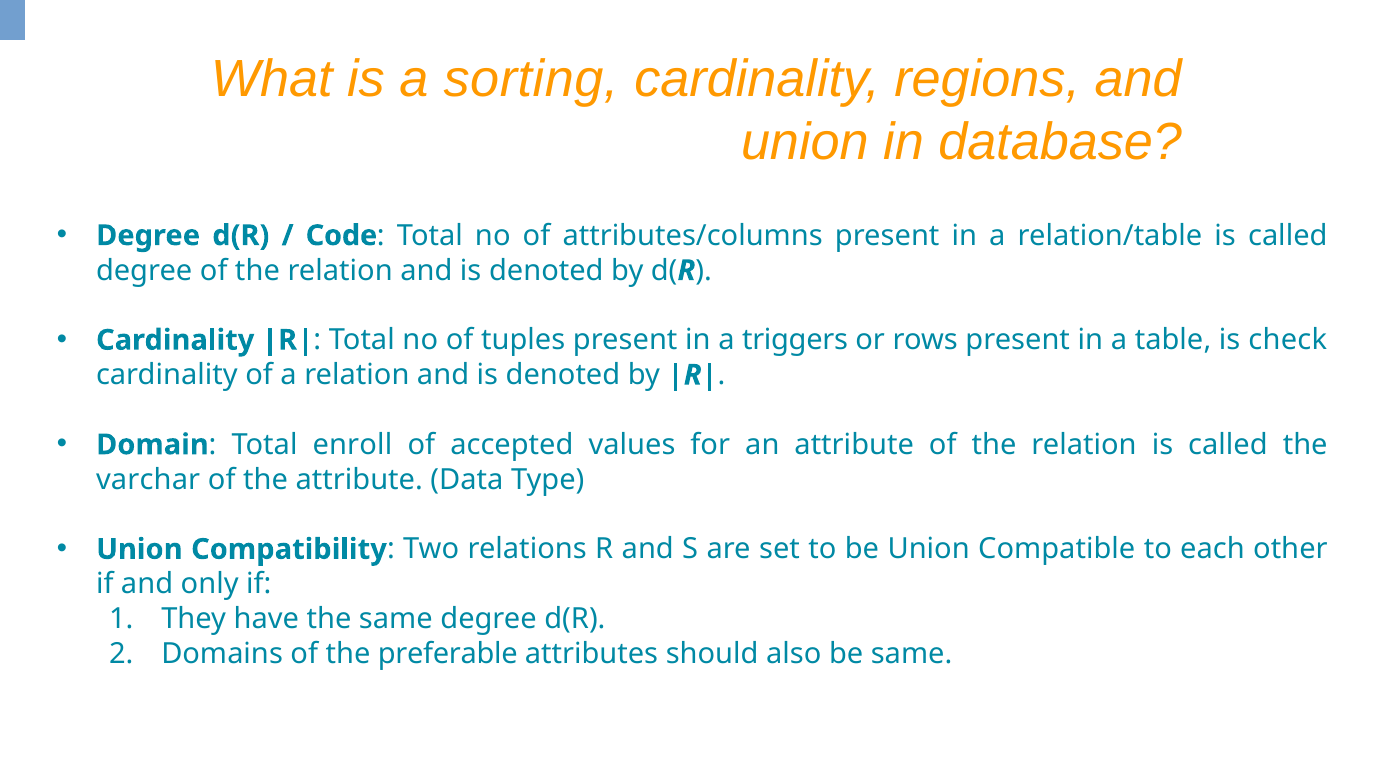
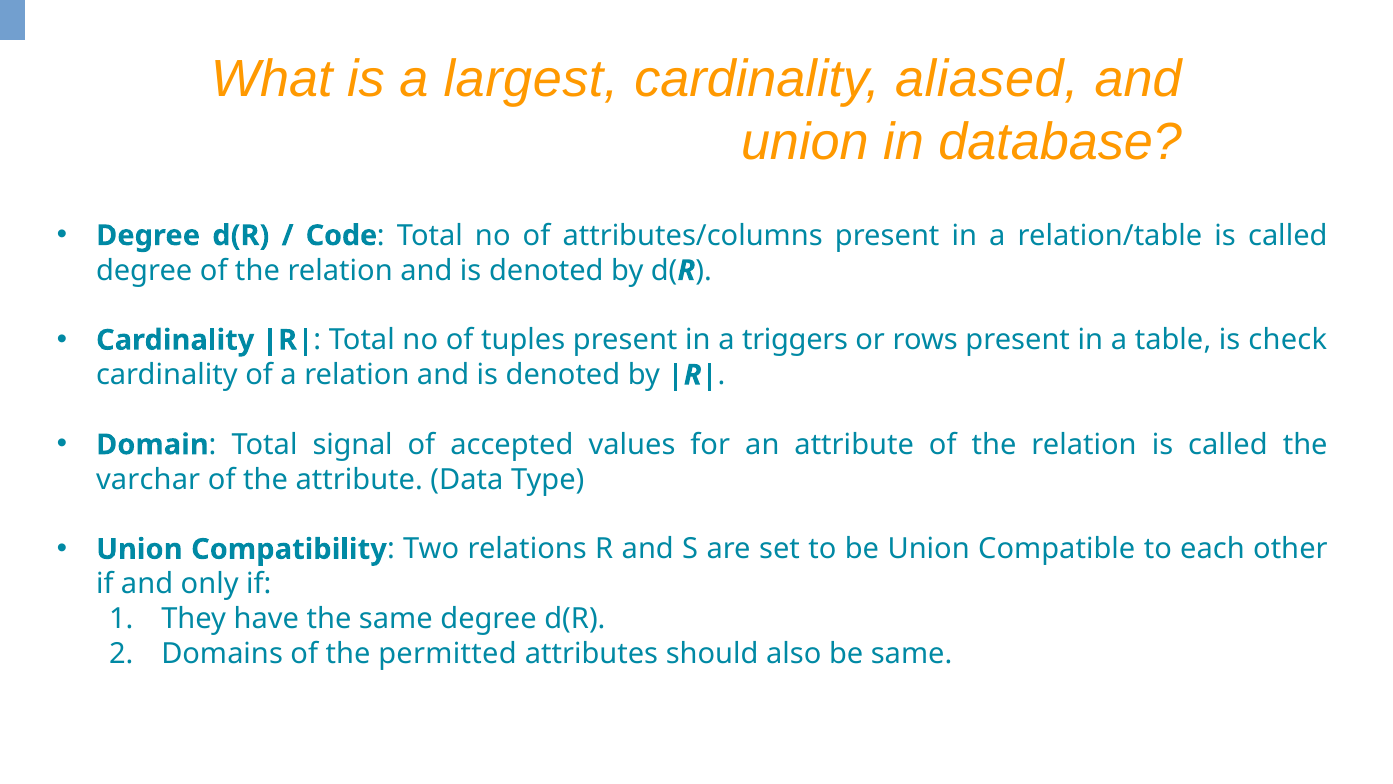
sorting: sorting -> largest (531, 79)
regions: regions -> aliased (987, 79)
enroll: enroll -> signal (353, 444)
preferable: preferable -> permitted (447, 653)
